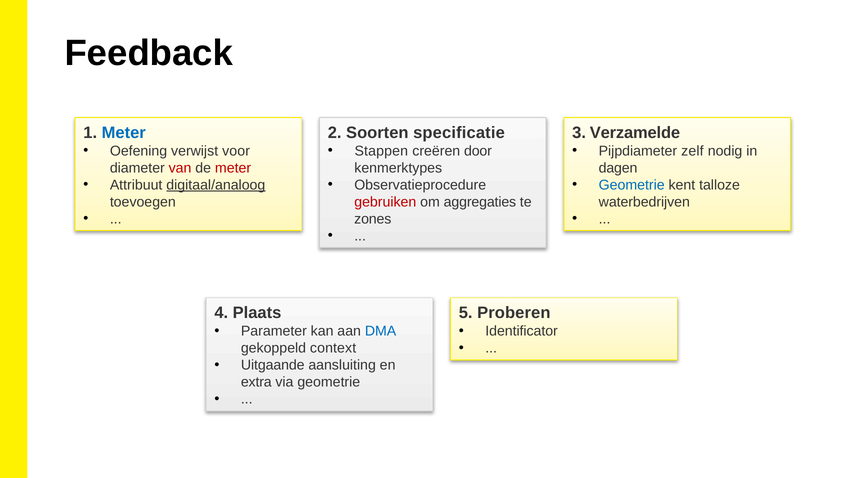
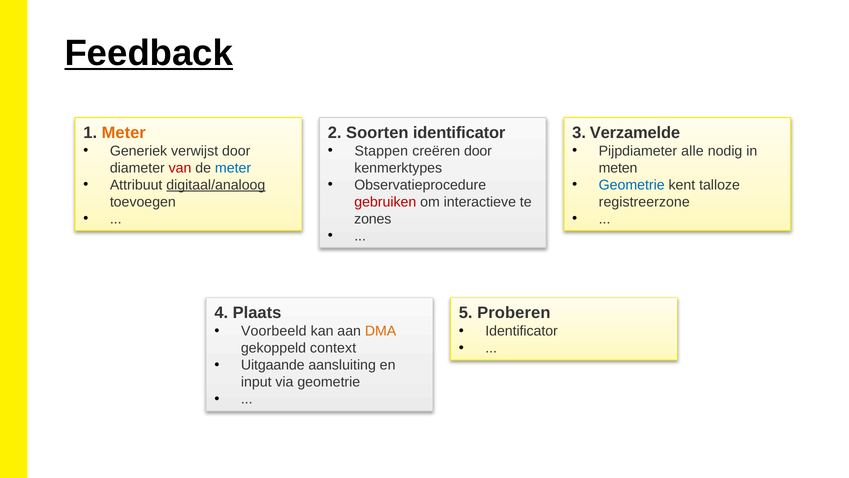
Feedback underline: none -> present (149, 53)
Meter colour: blue -> orange (124, 132)
Soorten specificatie: specificatie -> identificator (459, 132)
Oefening: Oefening -> Generiek (139, 151)
verwijst voor: voor -> door (236, 151)
zelf: zelf -> alle (692, 151)
meter colour: red -> blue (233, 168)
dagen: dagen -> meten (618, 168)
aggregaties: aggregaties -> interactieve (480, 202)
waterbedrijven: waterbedrijven -> registreerzone (644, 202)
Parameter: Parameter -> Voorbeeld (274, 331)
DMA colour: blue -> orange (381, 331)
extra: extra -> input (256, 382)
